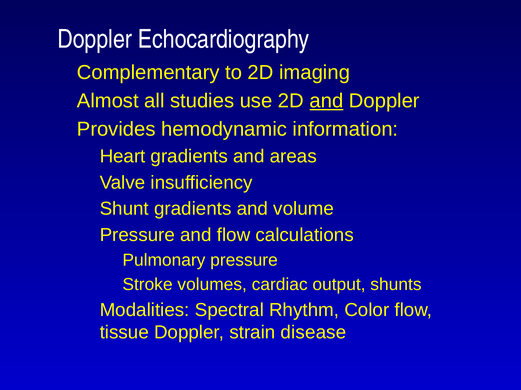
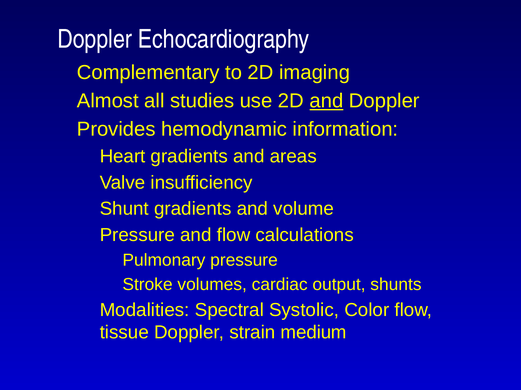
Rhythm: Rhythm -> Systolic (304, 310)
disease: disease -> medium (314, 333)
